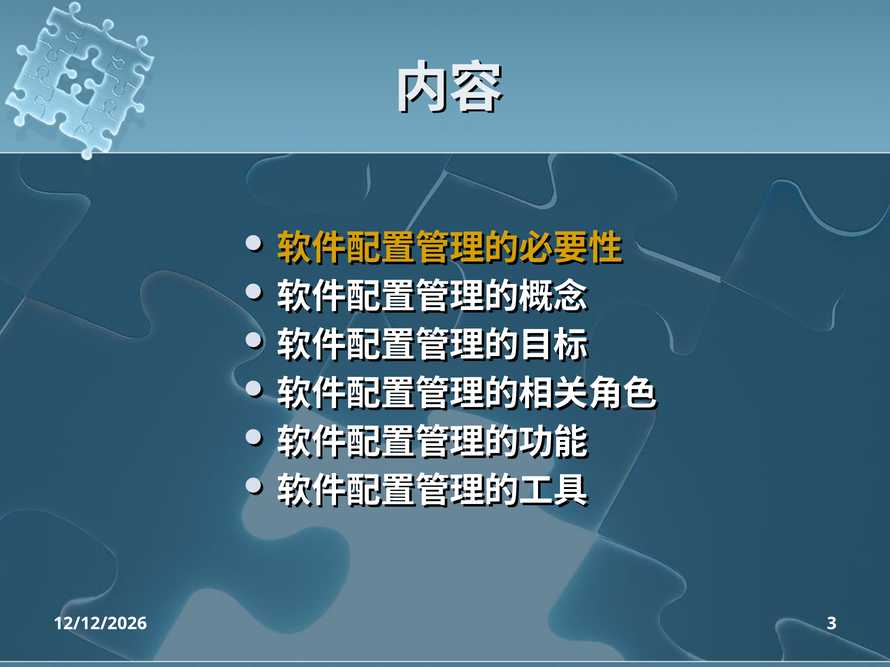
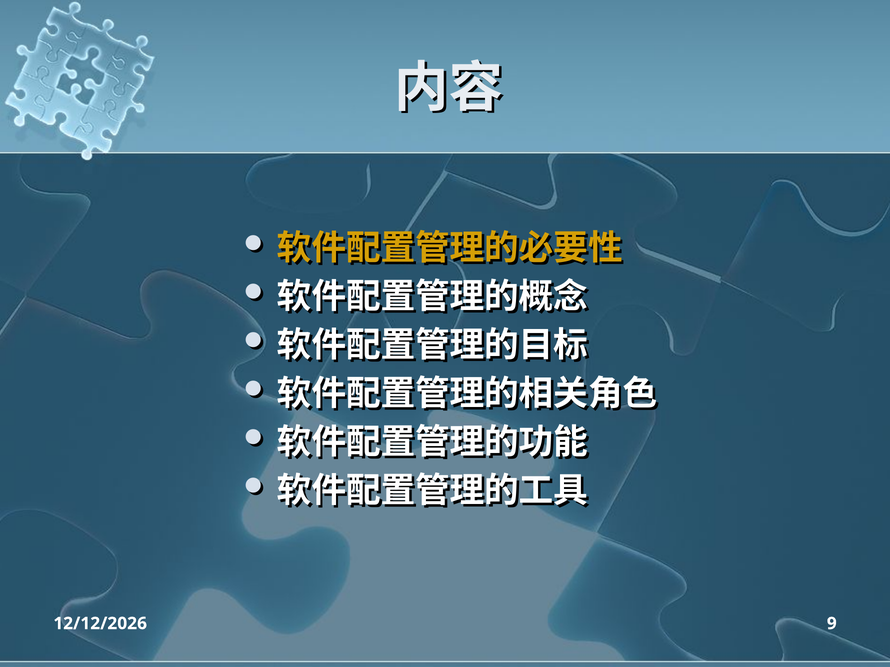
3: 3 -> 9 (832, 624)
